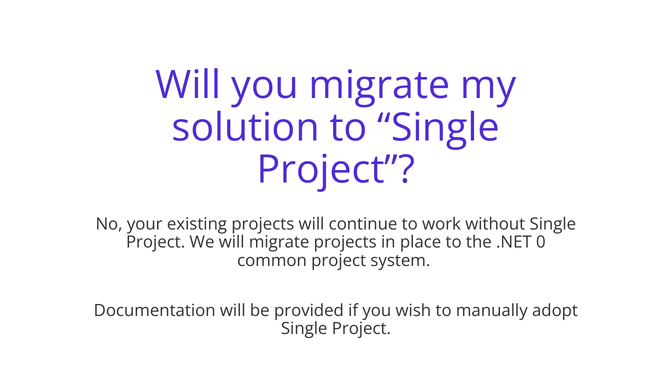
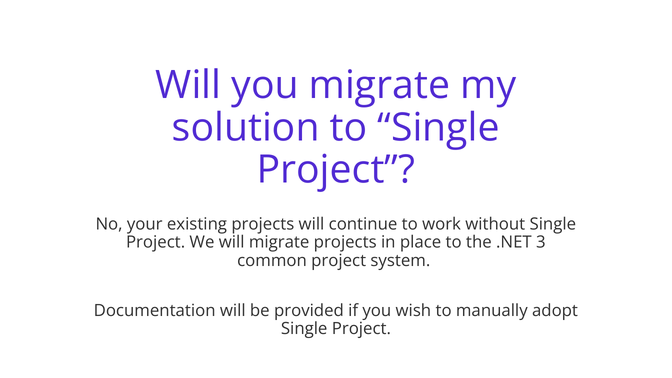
0: 0 -> 3 (541, 242)
